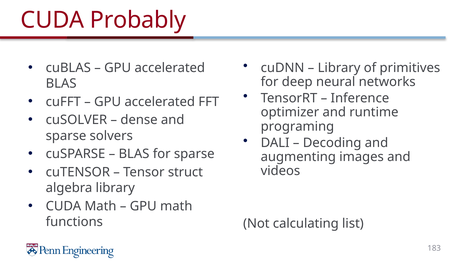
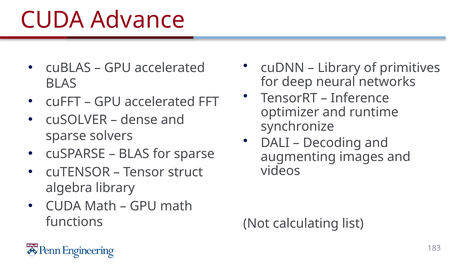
Probably: Probably -> Advance (138, 20)
programing: programing -> synchronize (297, 126)
